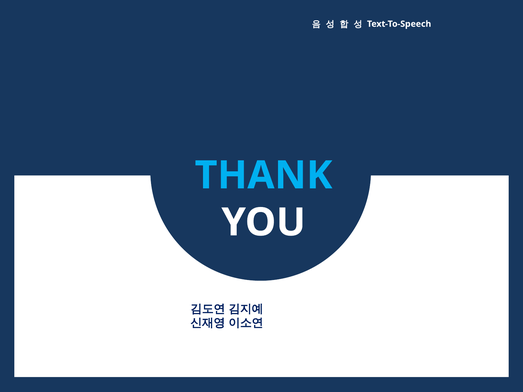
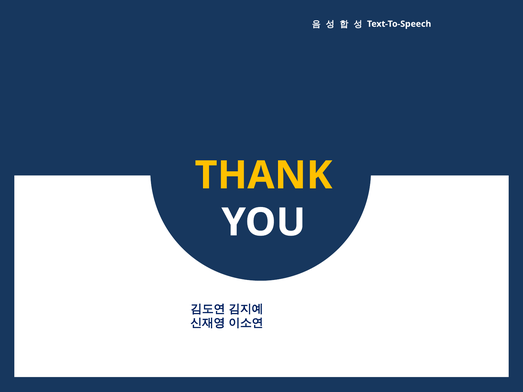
THANK colour: light blue -> yellow (264, 176)
